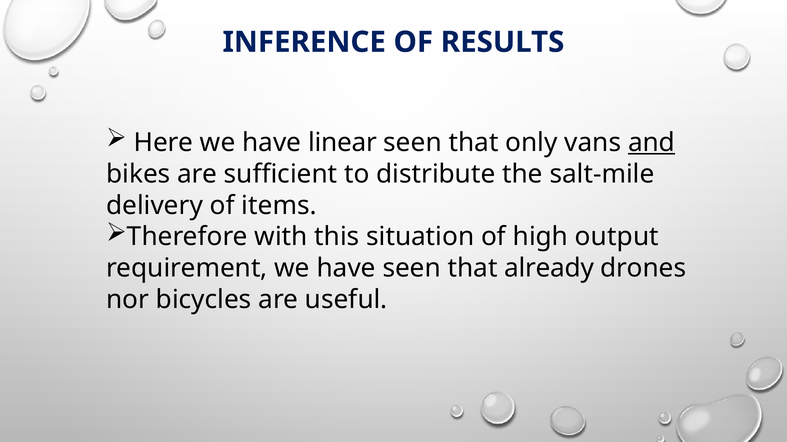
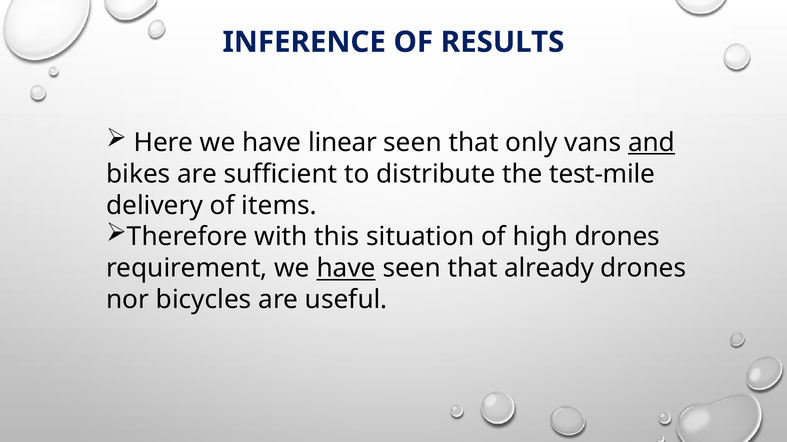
salt-mile: salt-mile -> test-mile (602, 174)
high output: output -> drones (617, 237)
have underline: none -> present (346, 269)
